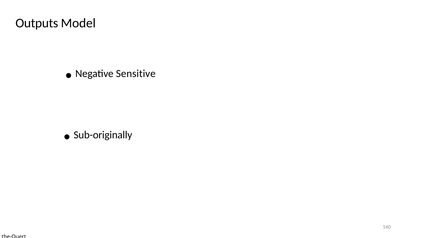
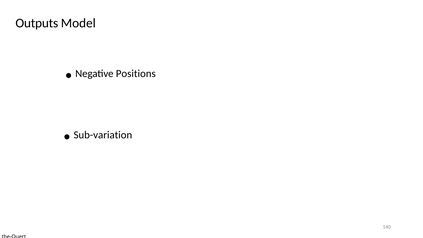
Sensitive: Sensitive -> Positions (136, 74)
Sub-originally: Sub-originally -> Sub-variation (103, 135)
